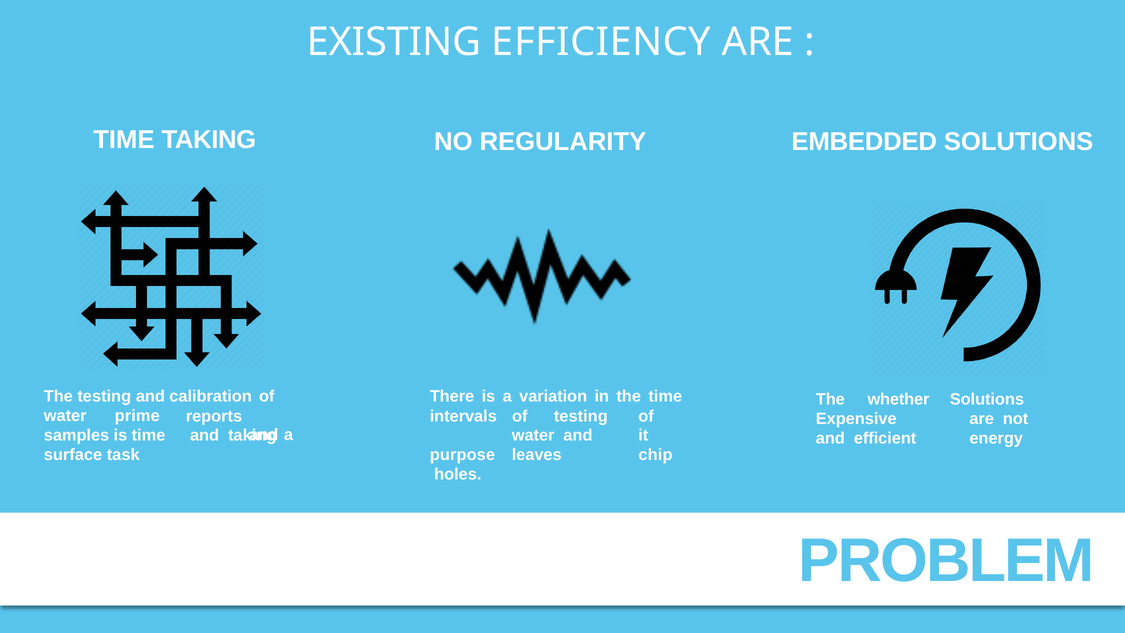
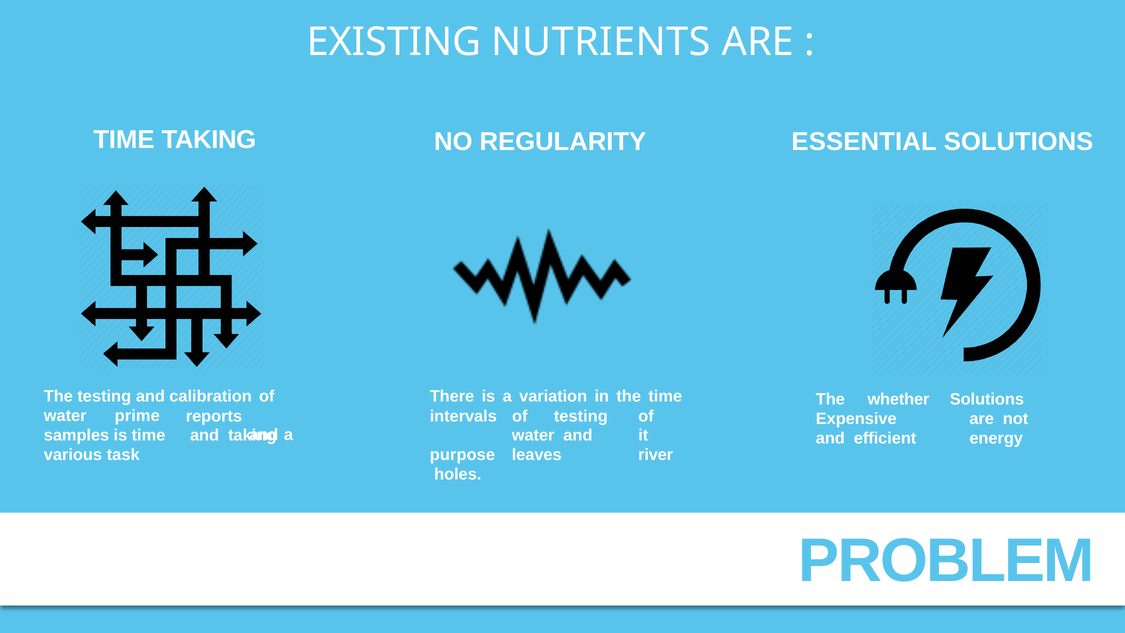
EFFICIENCY: EFFICIENCY -> NUTRIENTS (601, 42)
EMBEDDED: EMBEDDED -> ESSENTIAL (864, 142)
surface: surface -> various (73, 455)
chip: chip -> river (656, 455)
